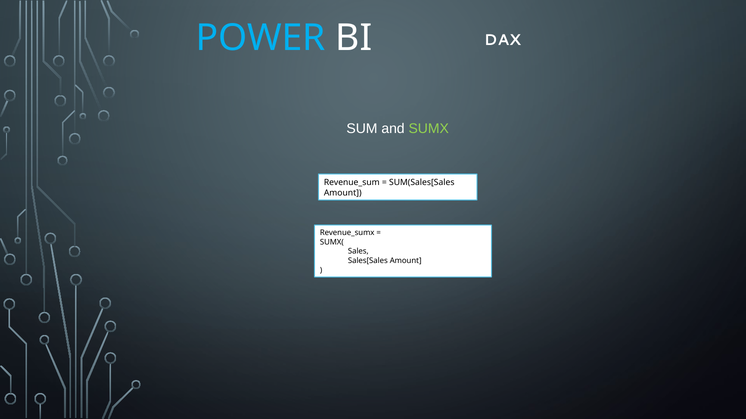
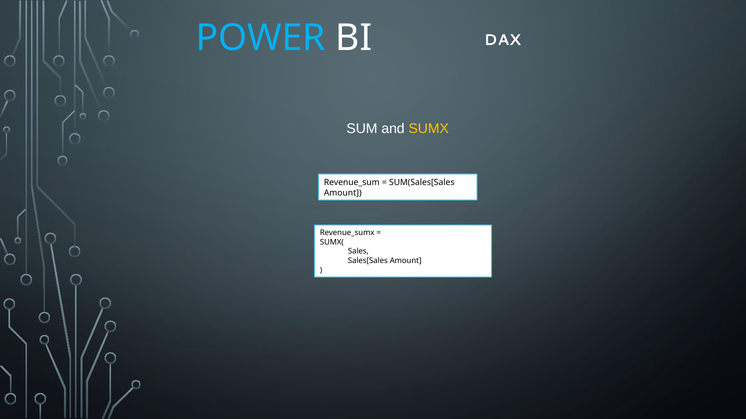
SUMX colour: light green -> yellow (429, 129)
